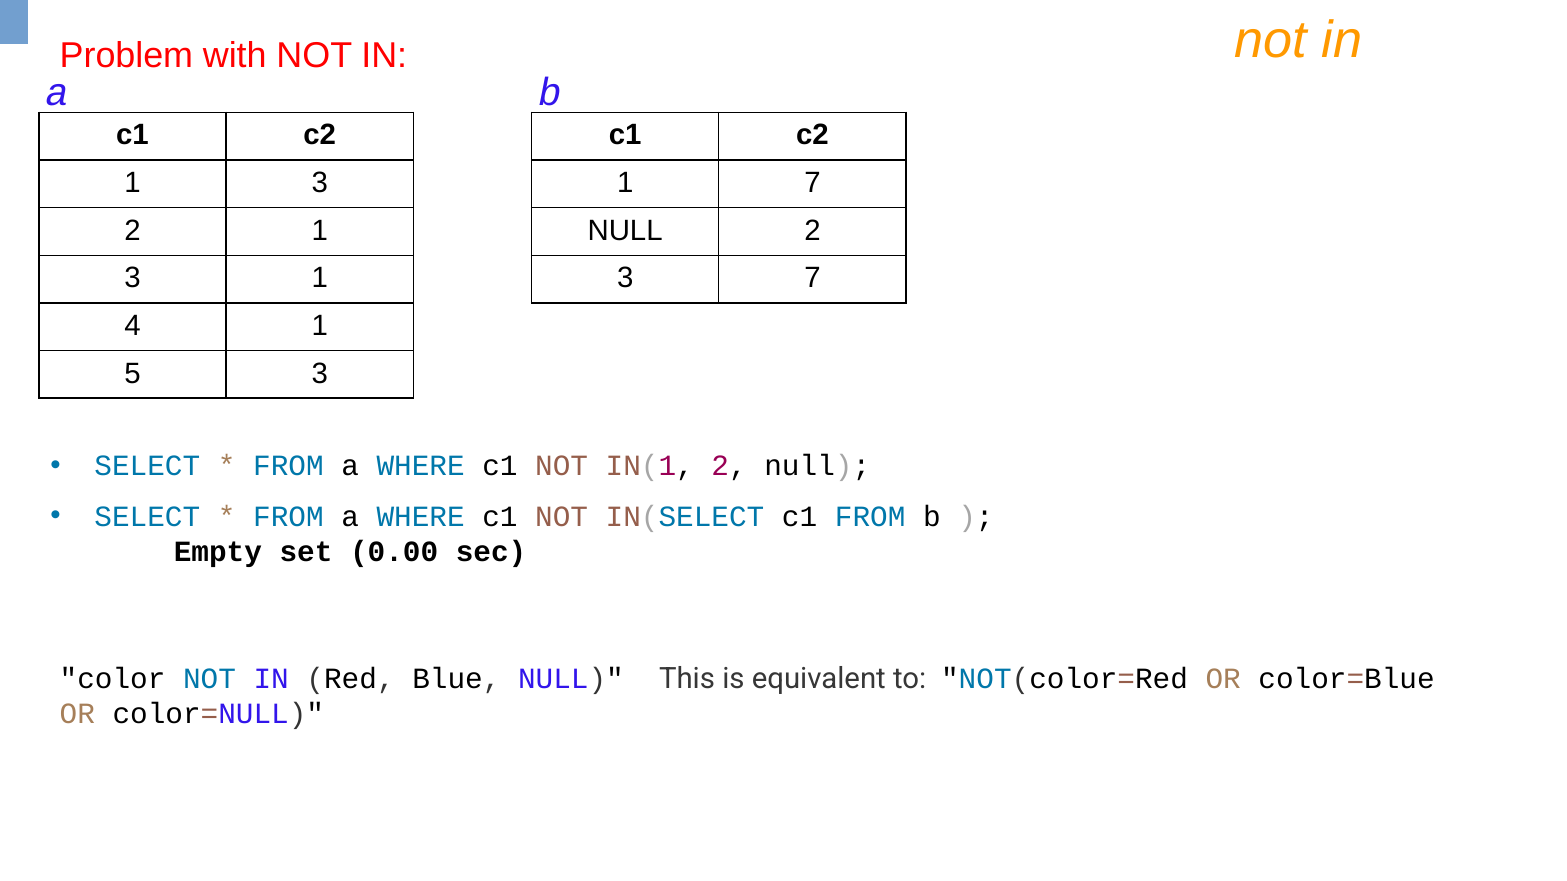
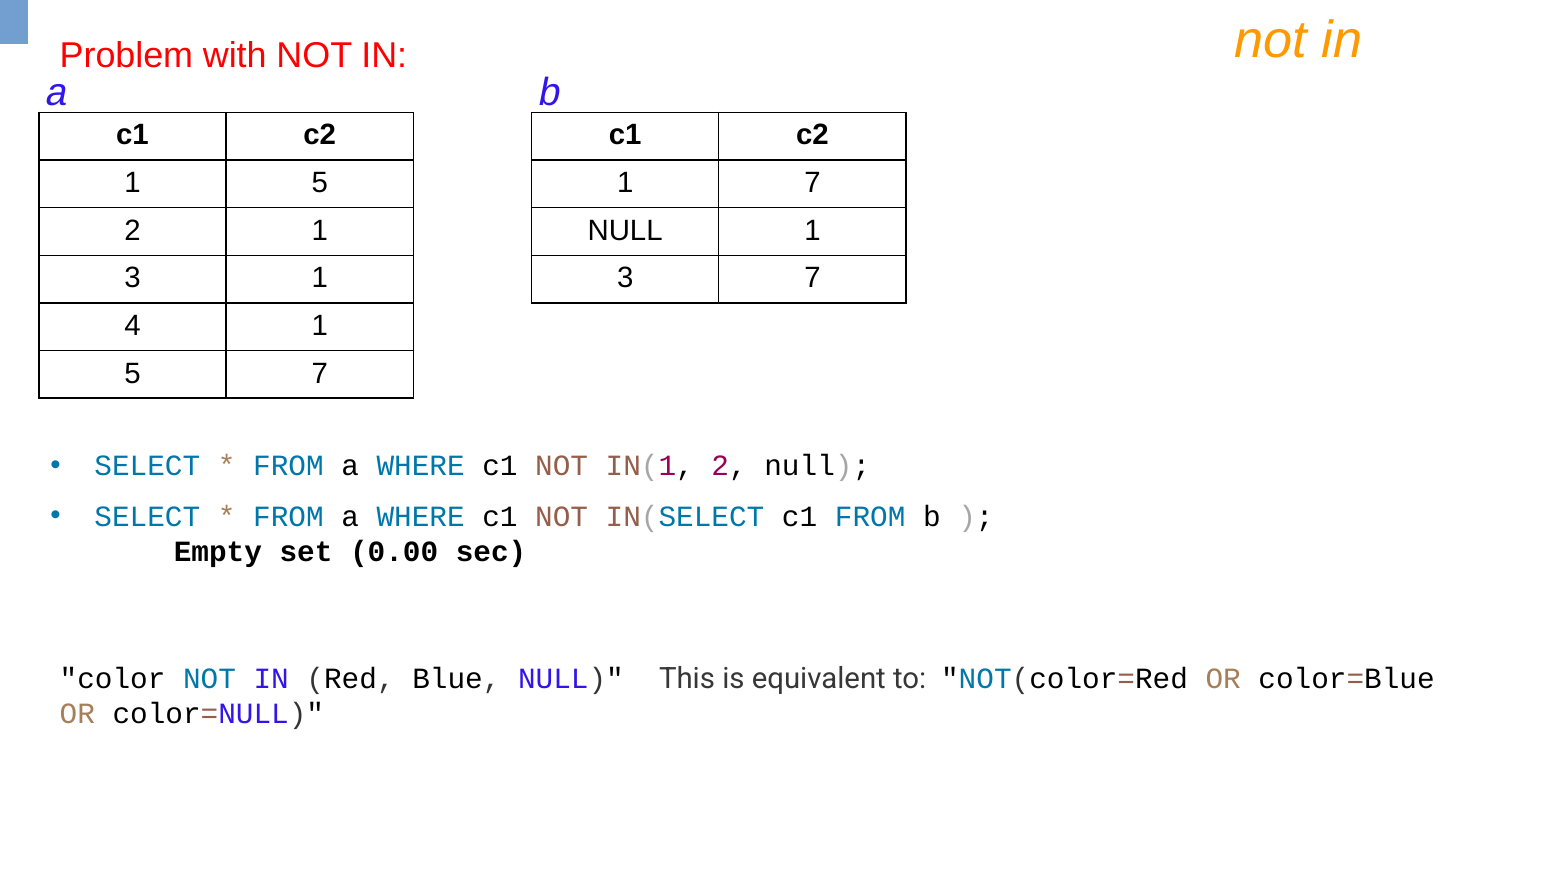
3: 3 -> 5 (320, 183)
NULL 2: 2 -> 1 (812, 231)
5 3: 3 -> 7 (320, 374)
